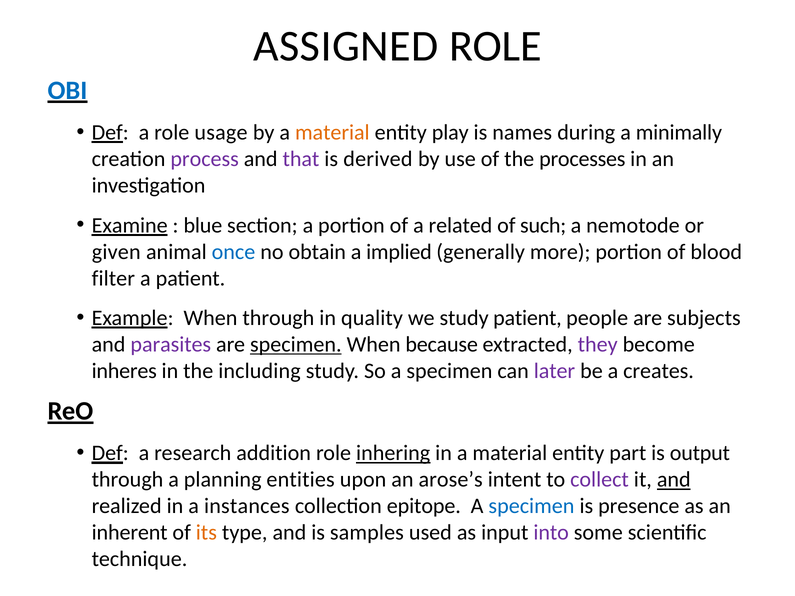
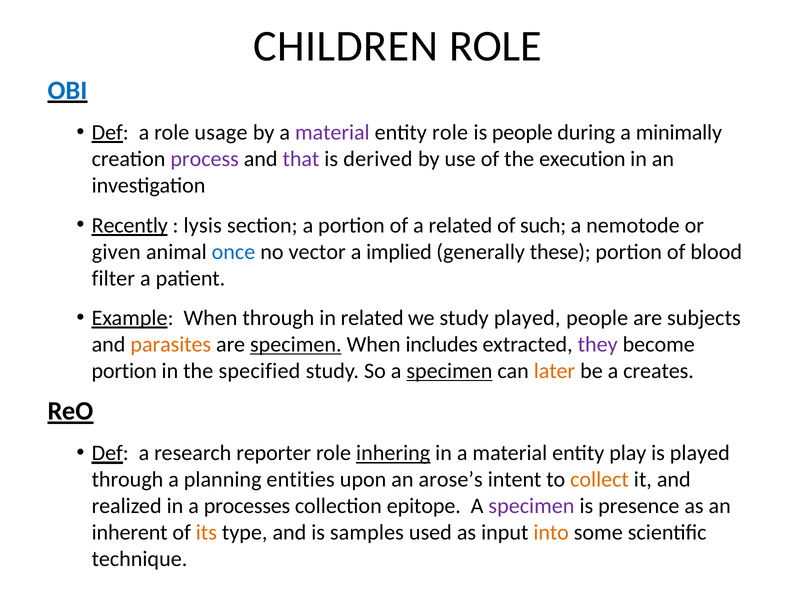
ASSIGNED: ASSIGNED -> CHILDREN (346, 46)
material colour: orange -> purple (332, 133)
entity play: play -> role (450, 133)
is names: names -> people (522, 133)
processes: processes -> execution (582, 159)
Examine: Examine -> Recently (130, 225)
blue: blue -> lysis (203, 225)
obtain: obtain -> vector (317, 252)
more: more -> these (560, 252)
in quality: quality -> related (372, 318)
study patient: patient -> played (527, 318)
parasites colour: purple -> orange (171, 345)
because: because -> includes (442, 345)
inheres: inheres -> portion (124, 371)
including: including -> specified (259, 371)
specimen underline: none -> present (449, 371)
later colour: purple -> orange (554, 371)
addition: addition -> reporter (274, 453)
part: part -> play (628, 453)
is output: output -> played (700, 453)
collect colour: purple -> orange (600, 480)
and underline: present -> none (674, 480)
instances: instances -> processes (247, 506)
specimen colour: blue -> purple (531, 506)
into colour: purple -> orange (551, 533)
